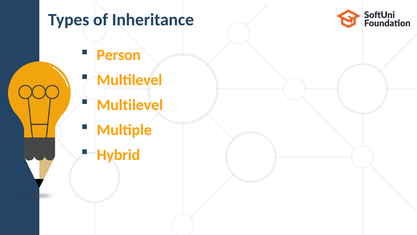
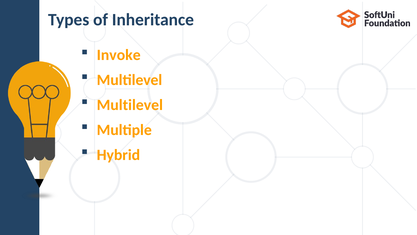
Person: Person -> Invoke (119, 55)
